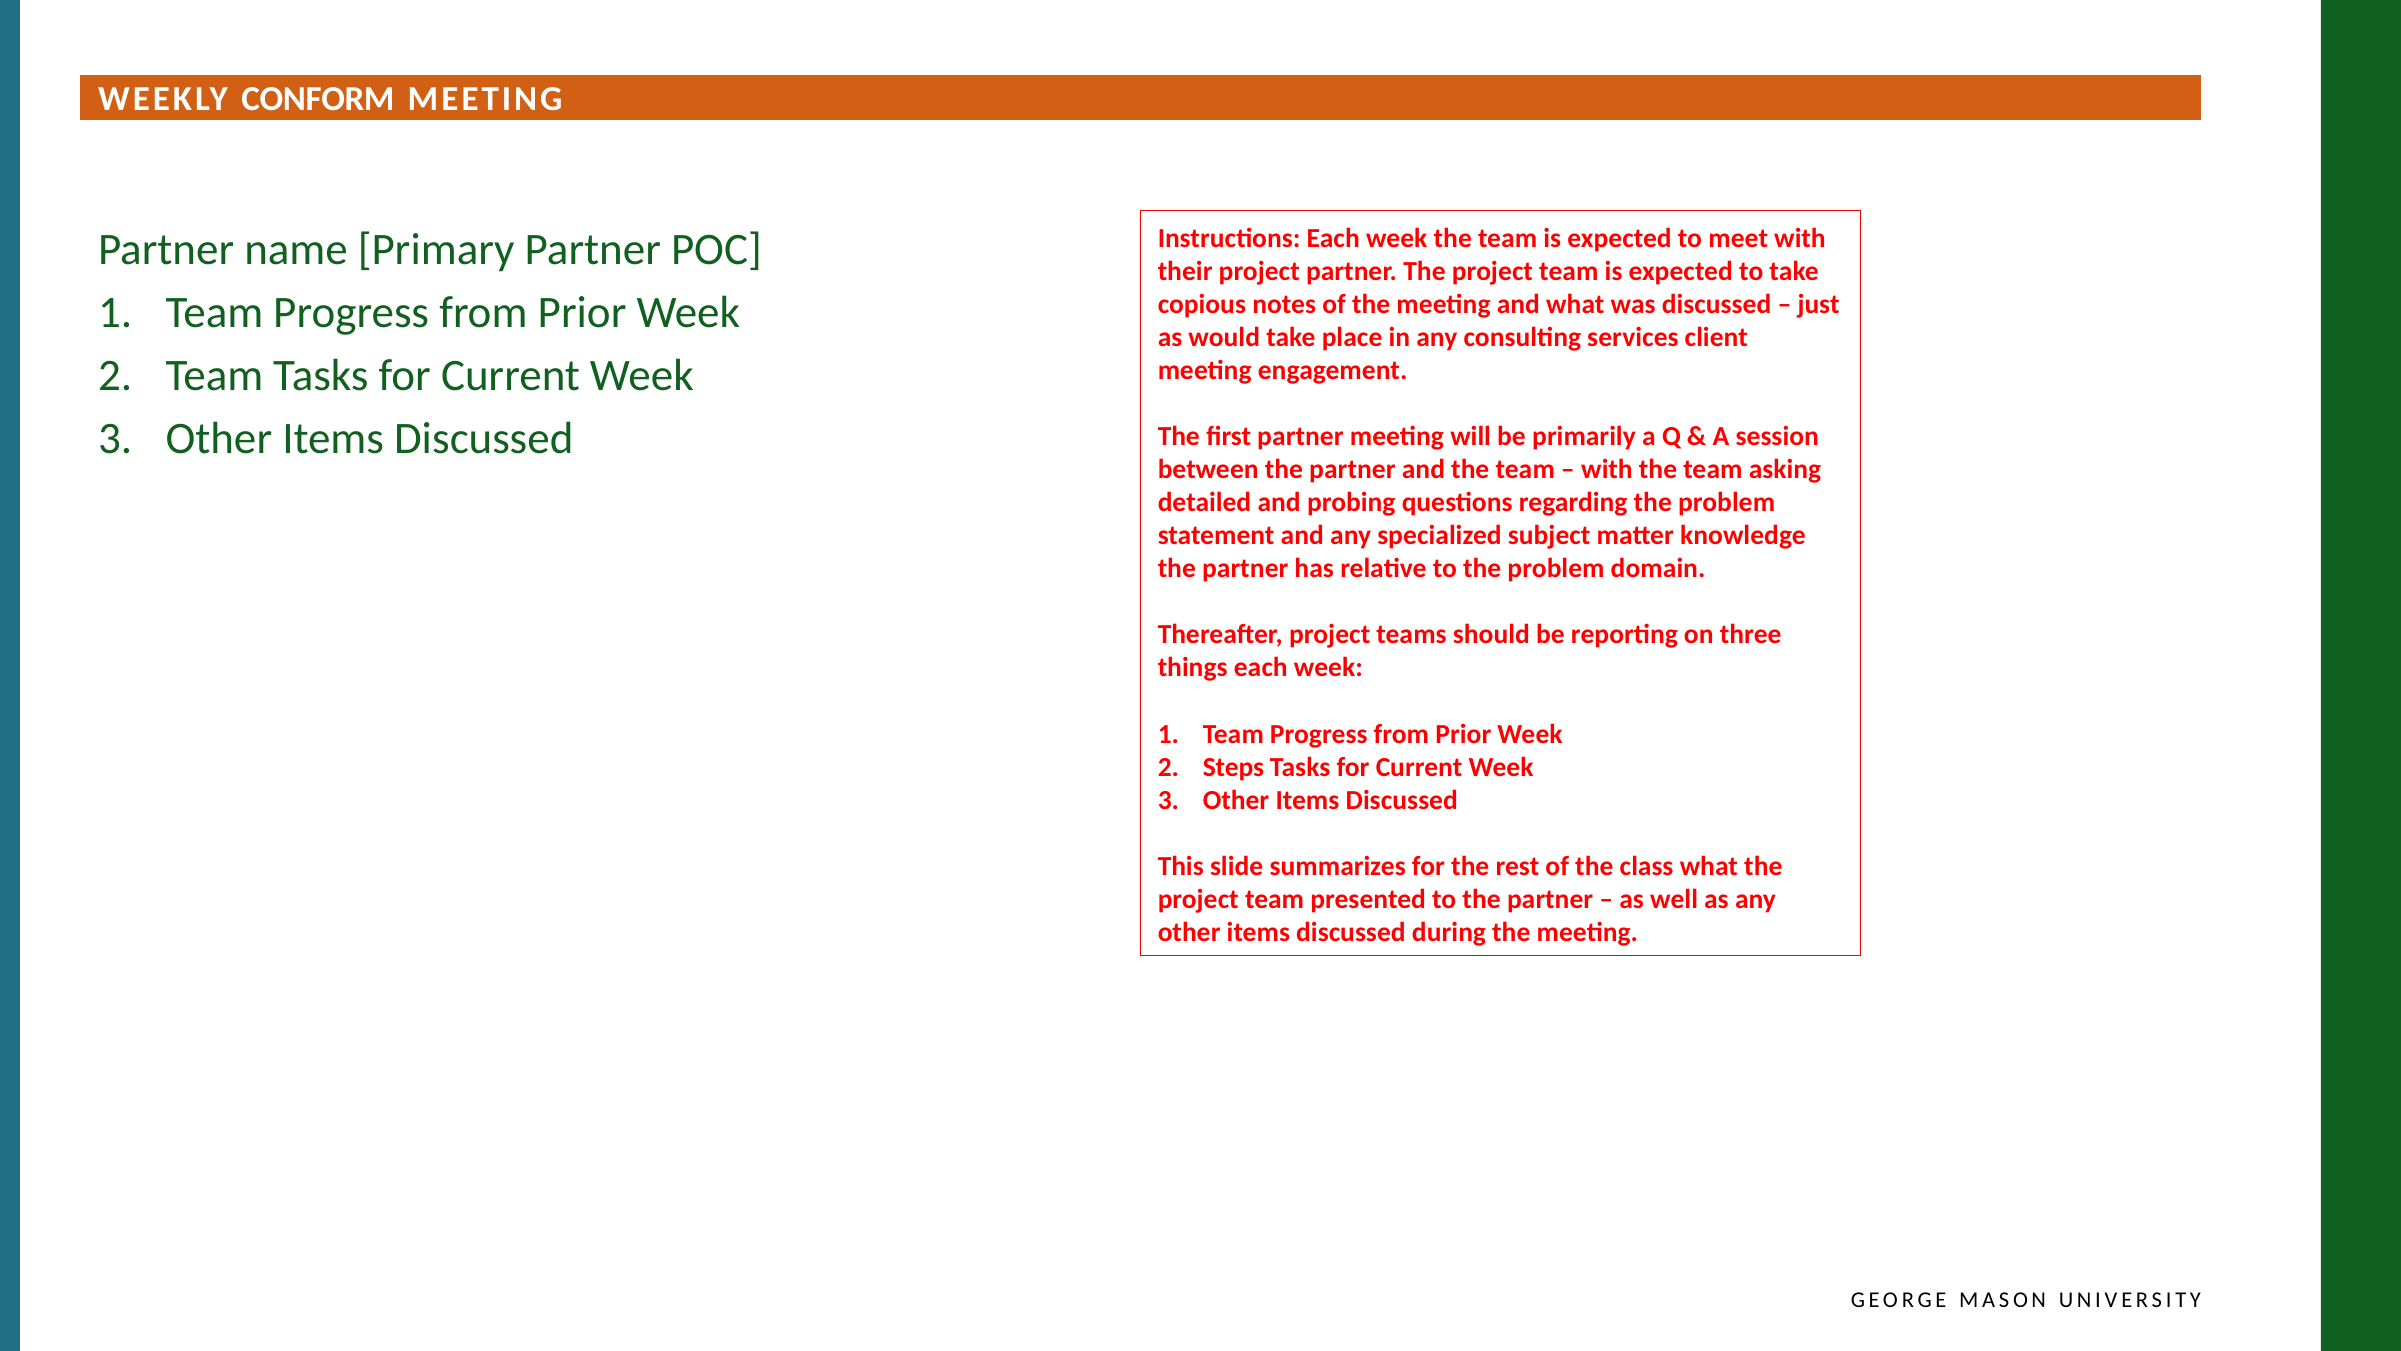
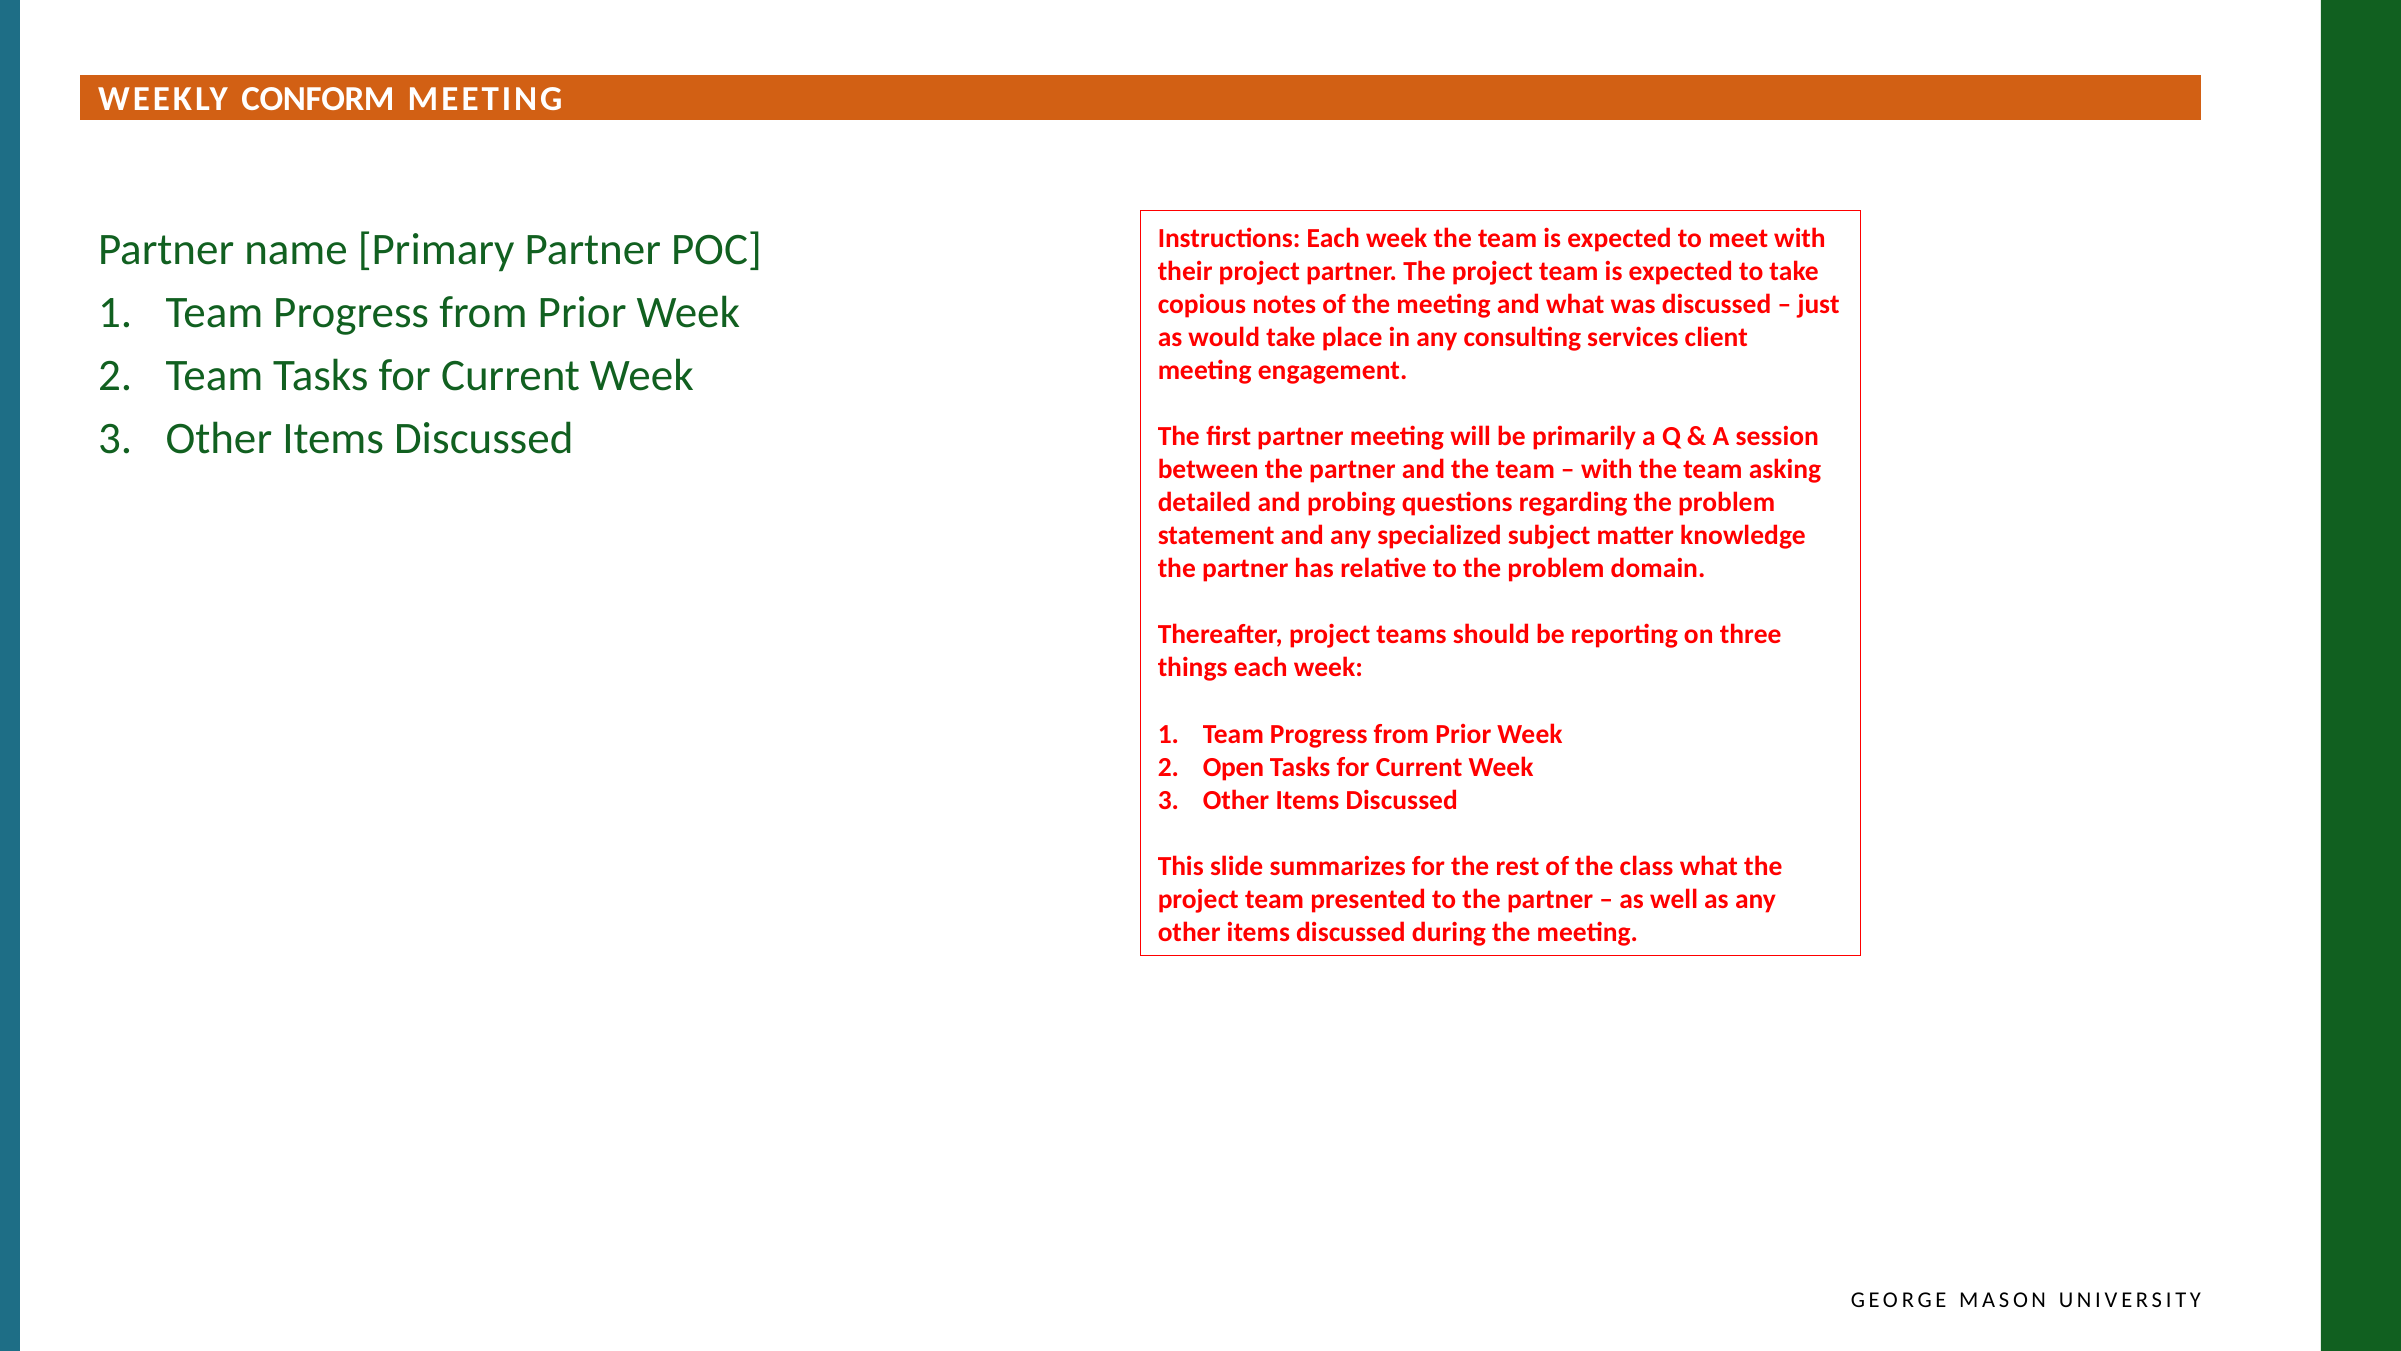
Steps: Steps -> Open (1233, 767)
